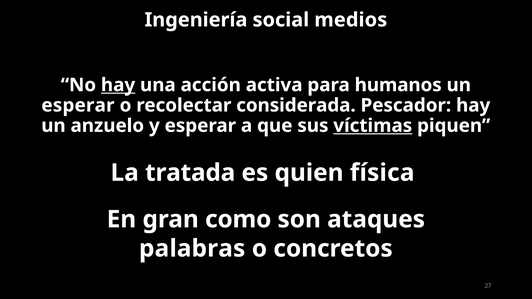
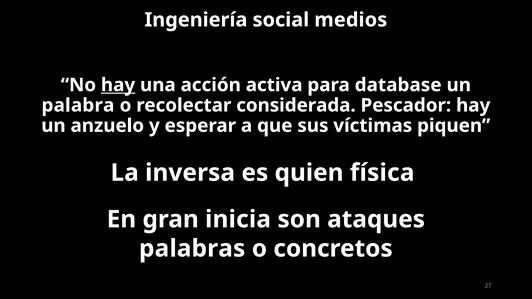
humanos: humanos -> database (398, 85)
esperar: esperar -> palabra (78, 105)
víctimas underline: present -> none (373, 126)
tratada: tratada -> inversa (190, 173)
como: como -> inicia (238, 219)
